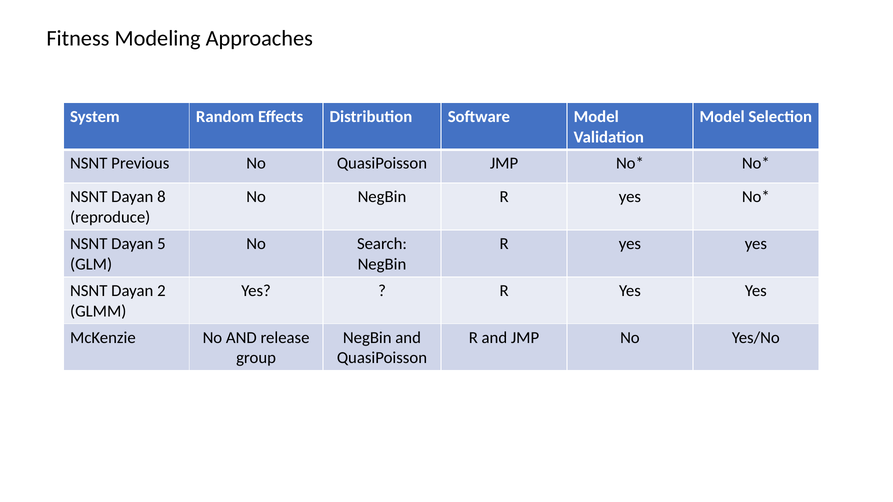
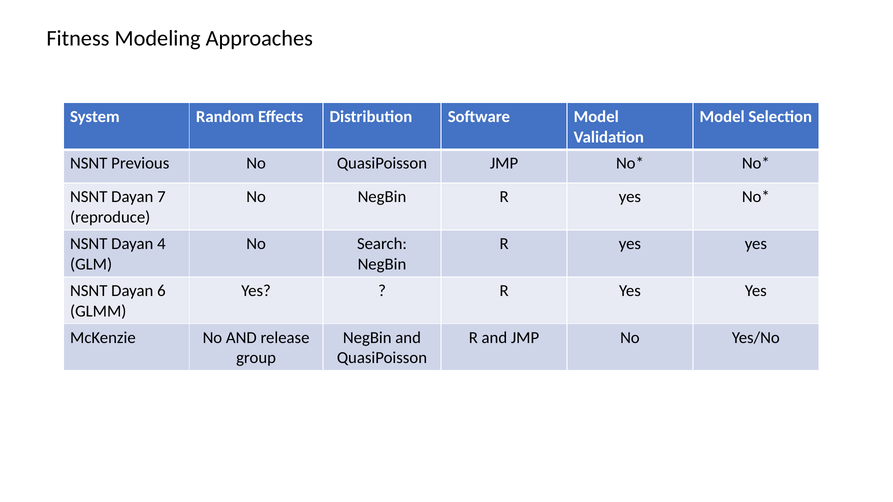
8: 8 -> 7 (161, 197)
5: 5 -> 4 (161, 244)
2: 2 -> 6 (161, 291)
